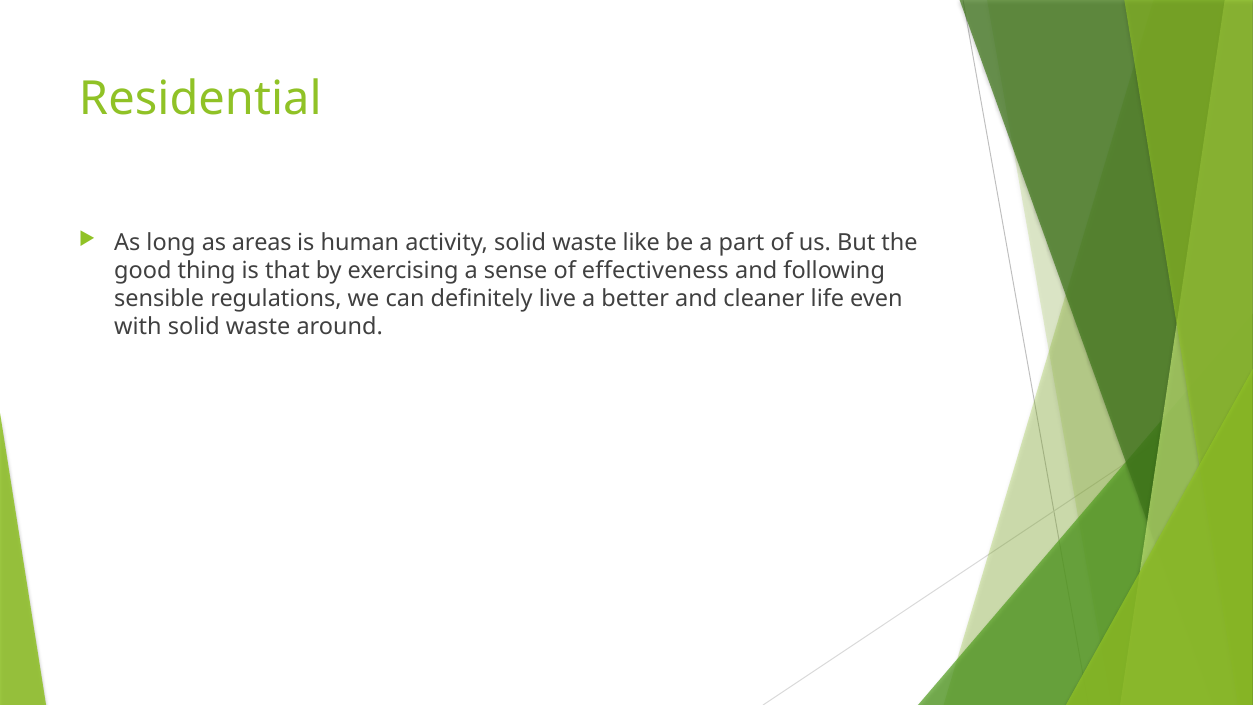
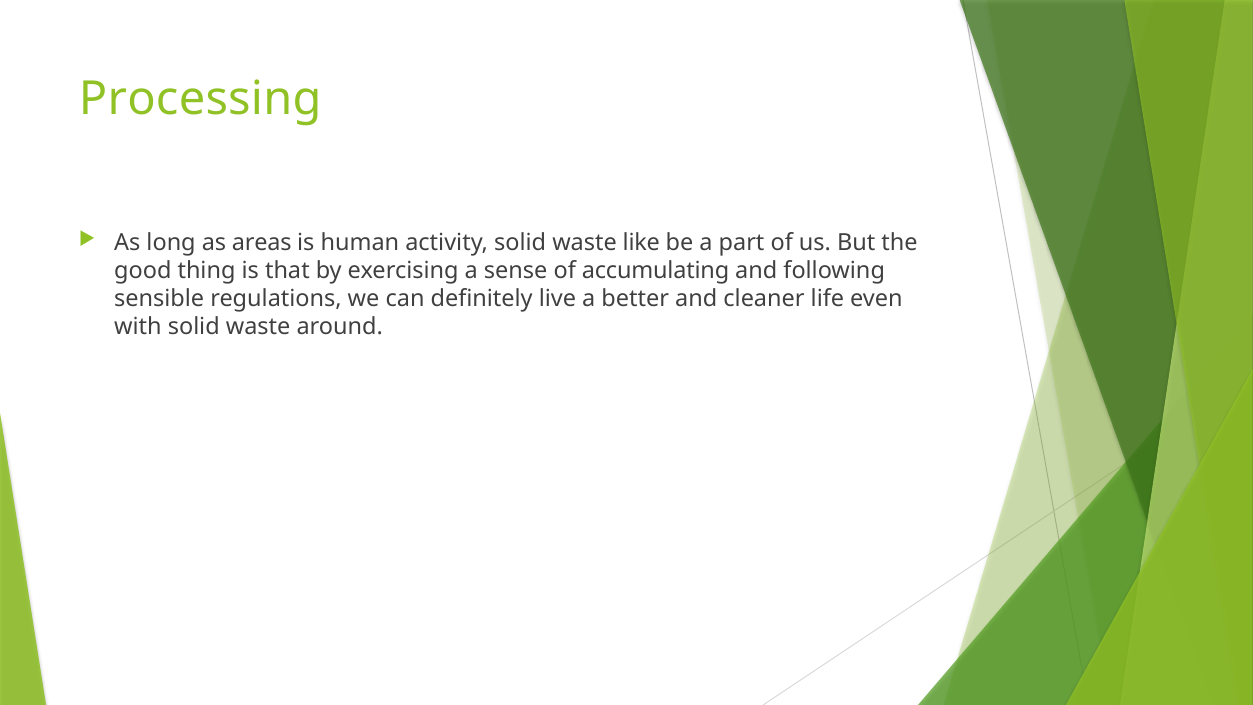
Residential: Residential -> Processing (200, 99)
effectiveness: effectiveness -> accumulating (656, 271)
